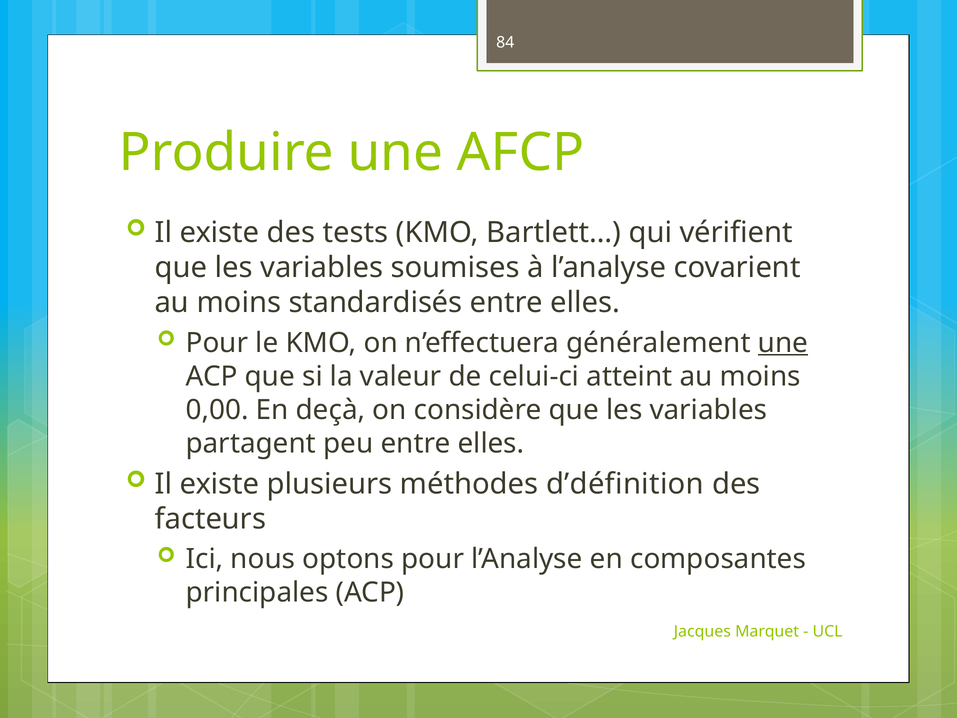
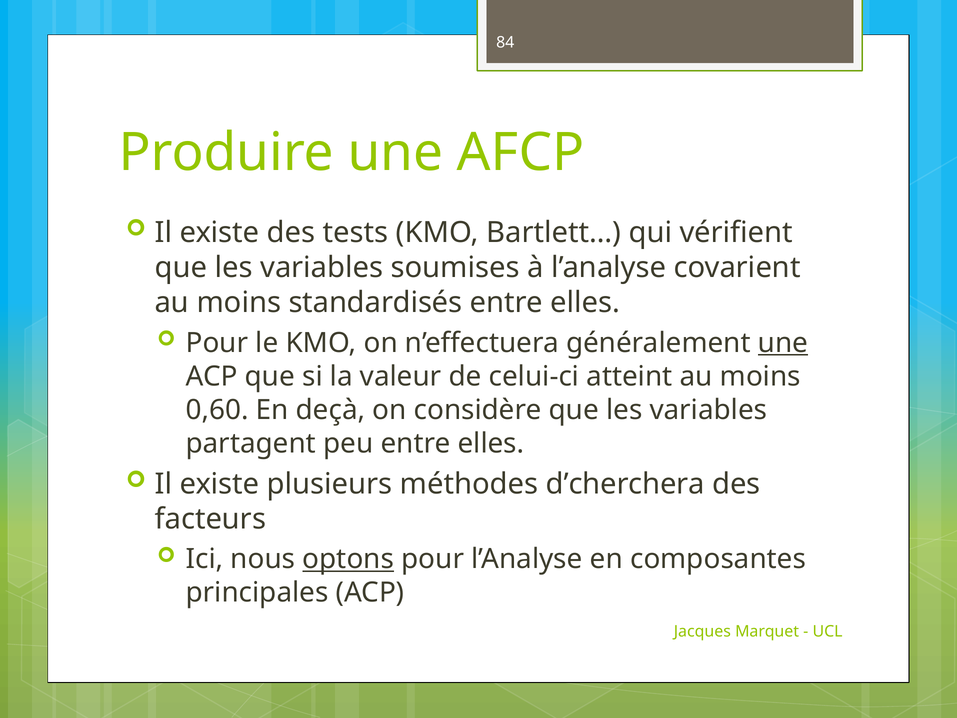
0,00: 0,00 -> 0,60 (217, 410)
d’définition: d’définition -> d’cherchera (625, 484)
optons underline: none -> present (348, 559)
